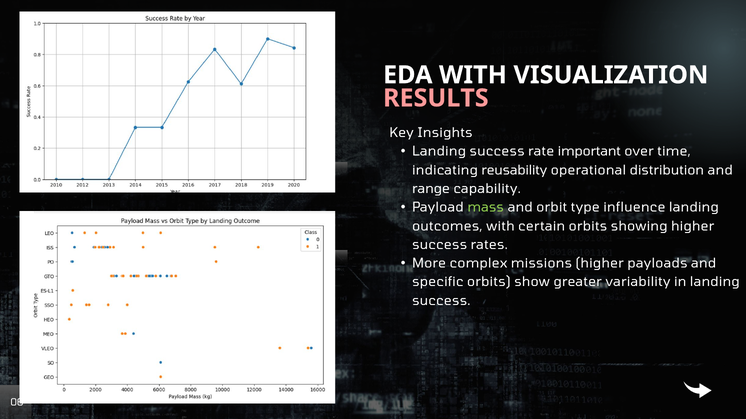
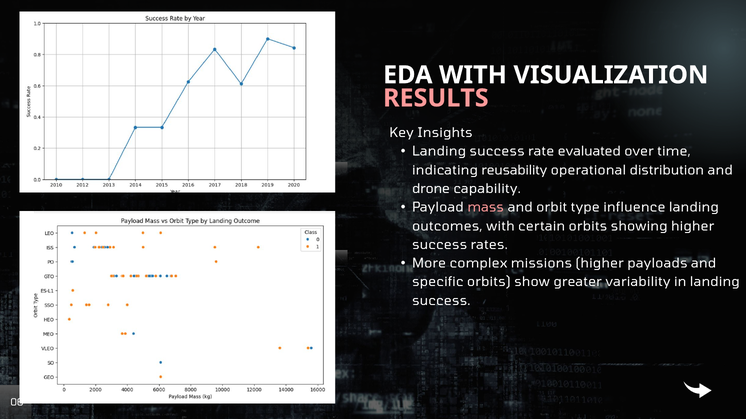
important: important -> evaluated (589, 152)
range: range -> drone (431, 189)
mass colour: light green -> pink (486, 208)
